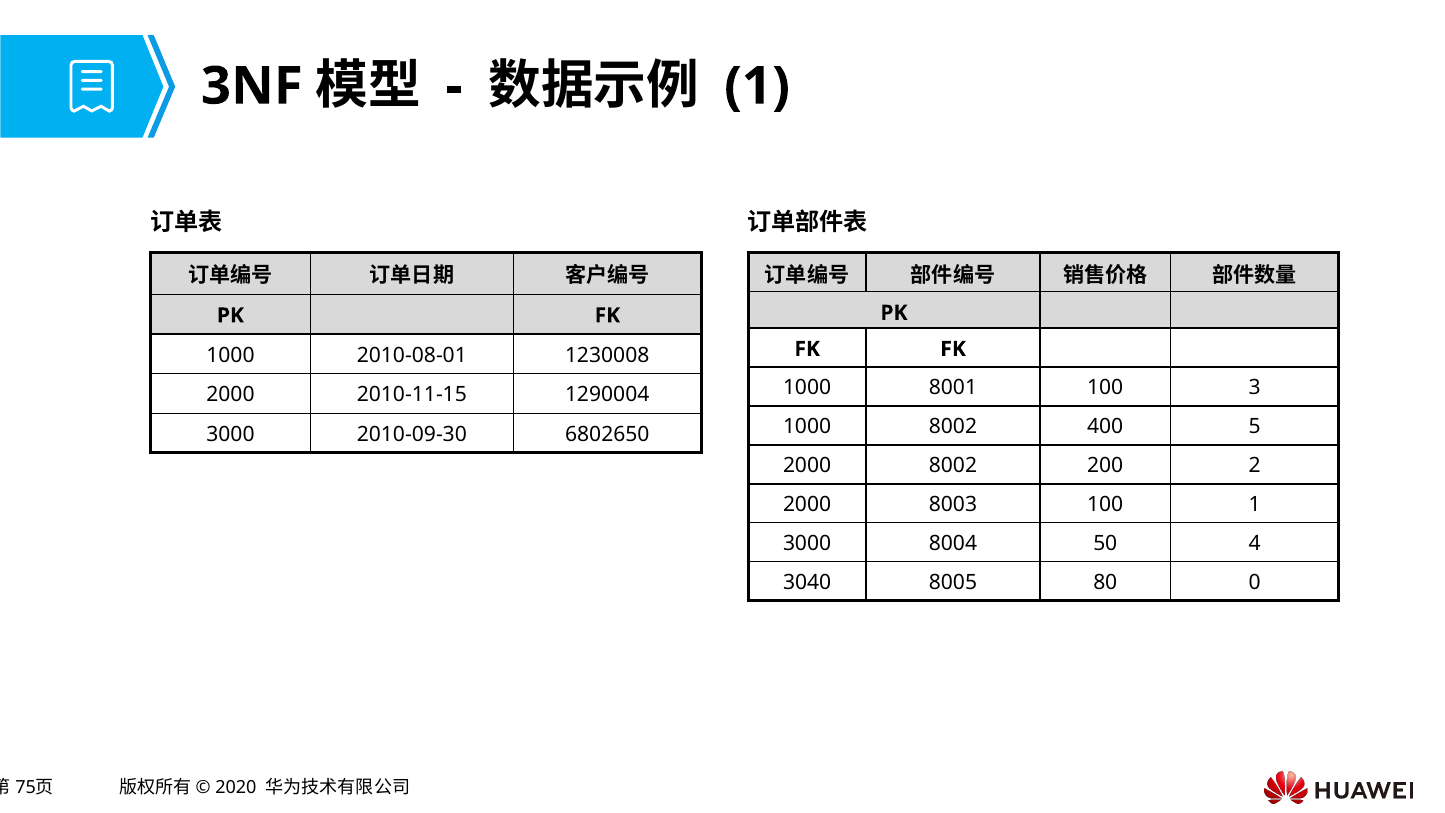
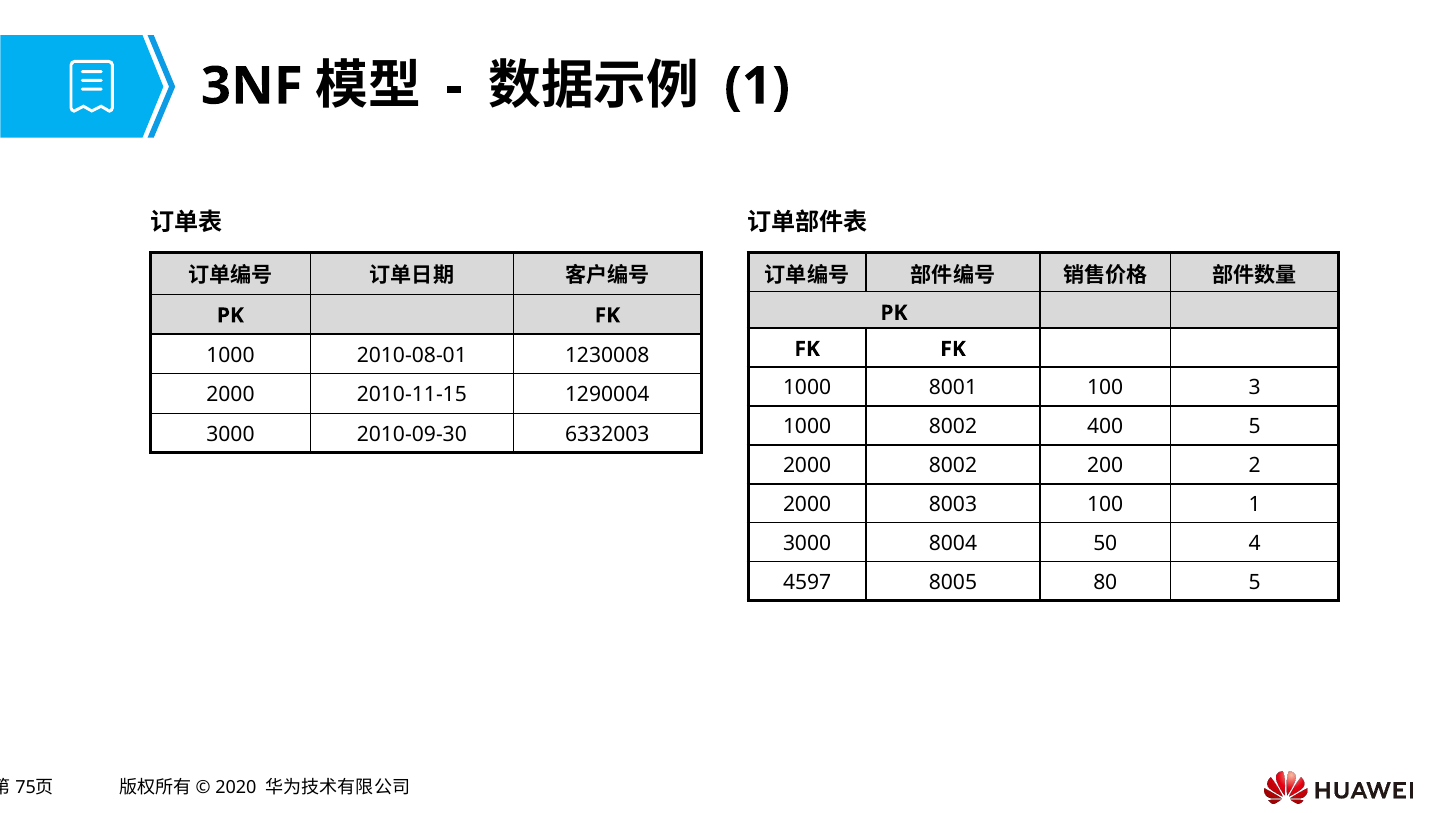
6802650: 6802650 -> 6332003 (607, 434)
3040: 3040 -> 4597 (807, 583)
80 0: 0 -> 5 (1255, 583)
